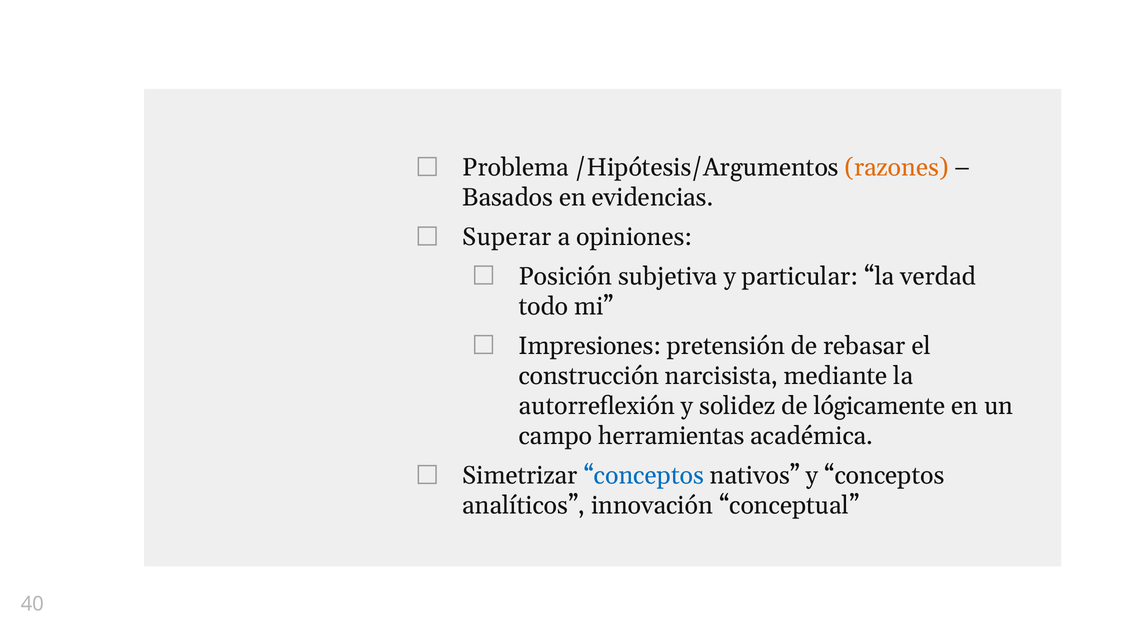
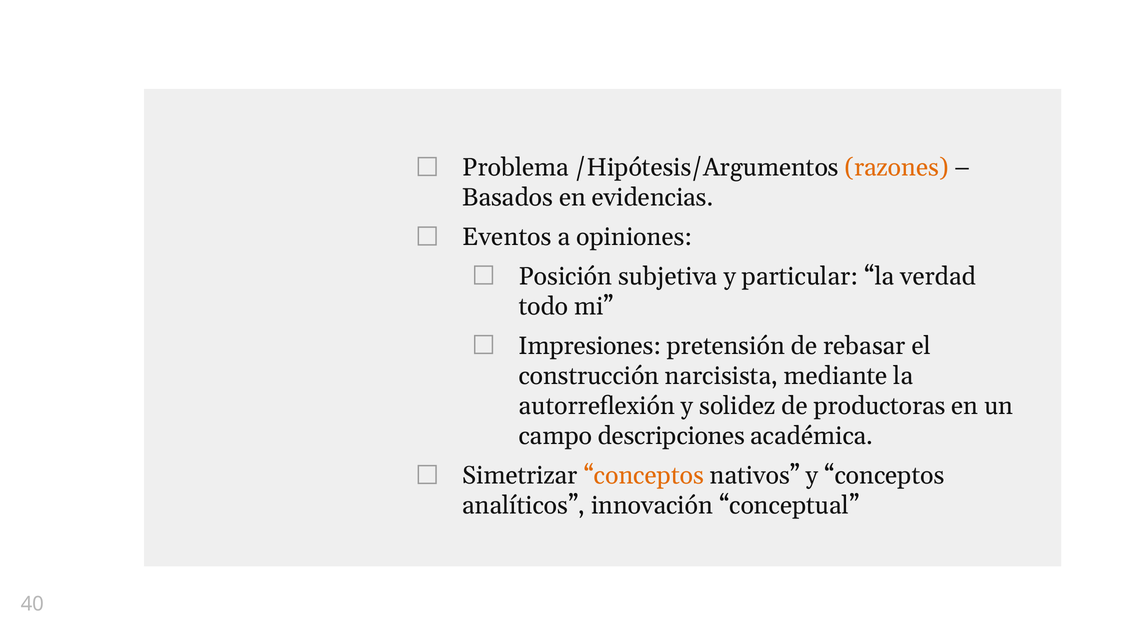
Superar: Superar -> Eventos (507, 237)
lógicamente: lógicamente -> productoras (880, 406)
herramientas: herramientas -> descripciones (671, 436)
conceptos colour: blue -> orange (644, 476)
